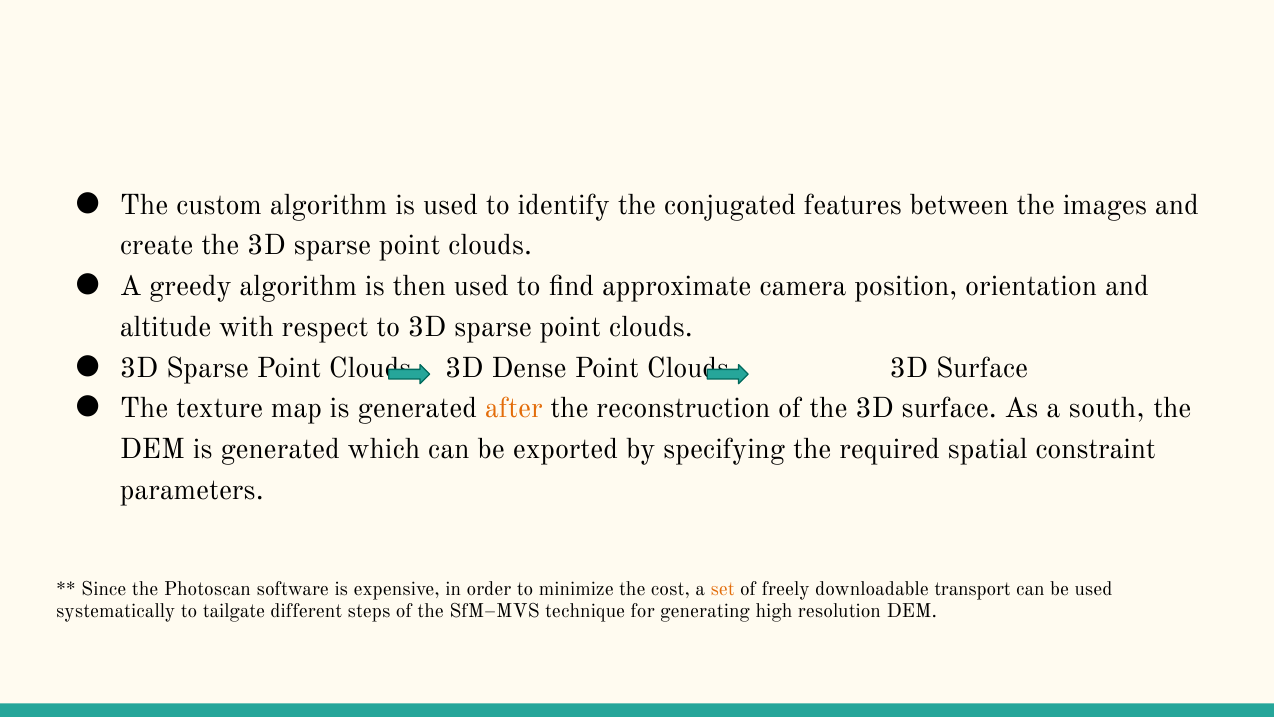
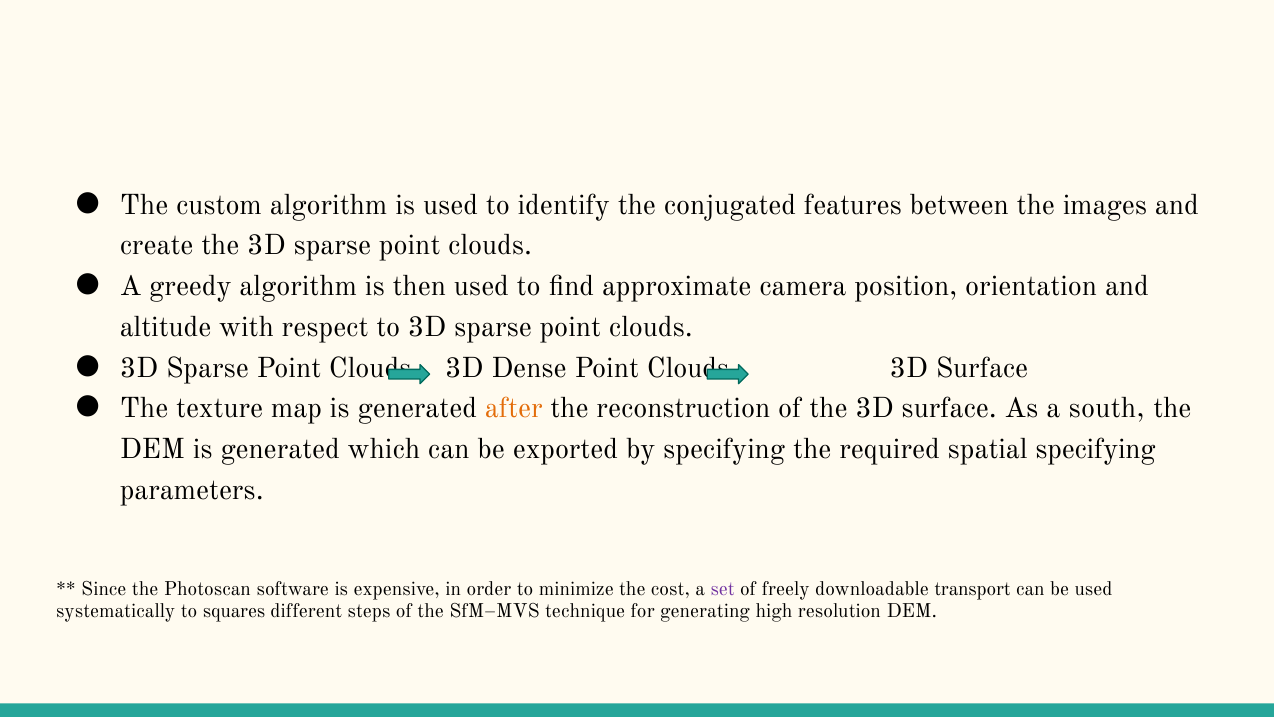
spatial constraint: constraint -> specifying (1096, 449)
set colour: orange -> purple (723, 589)
tailgate: tailgate -> squares (234, 610)
